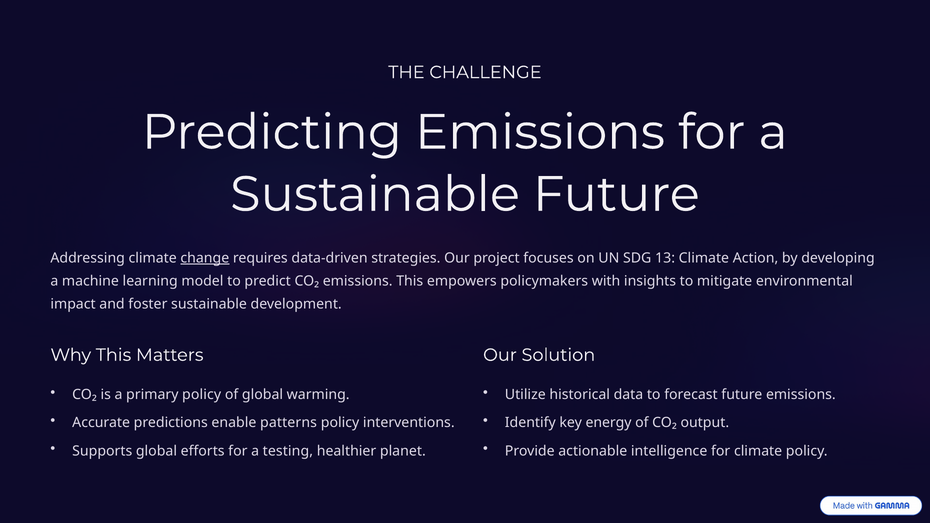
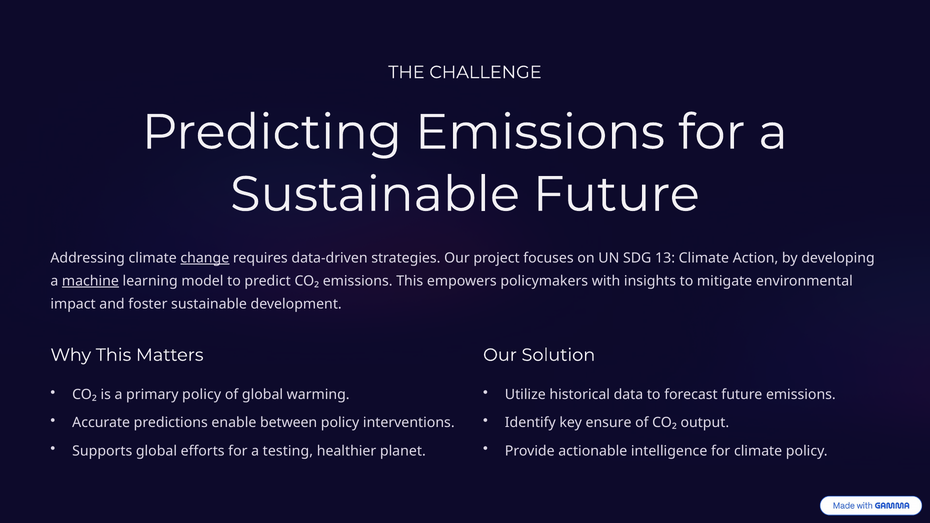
machine underline: none -> present (90, 281)
patterns: patterns -> between (289, 423)
energy: energy -> ensure (609, 423)
